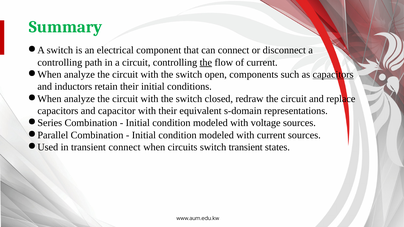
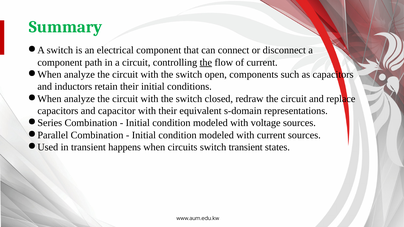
controlling: controlling -> component (60, 62)
capacitors underline: present -> none (333, 75)
transient connect: connect -> happens (125, 147)
